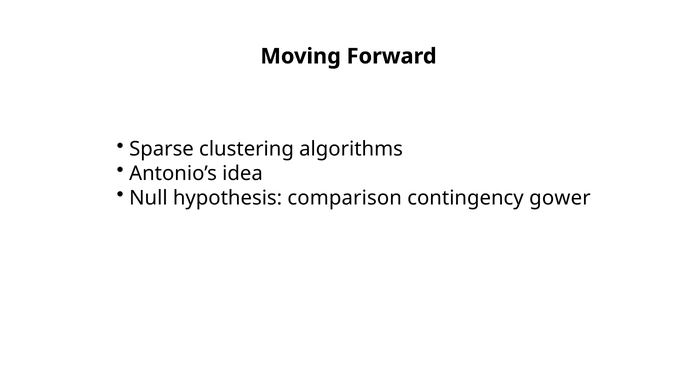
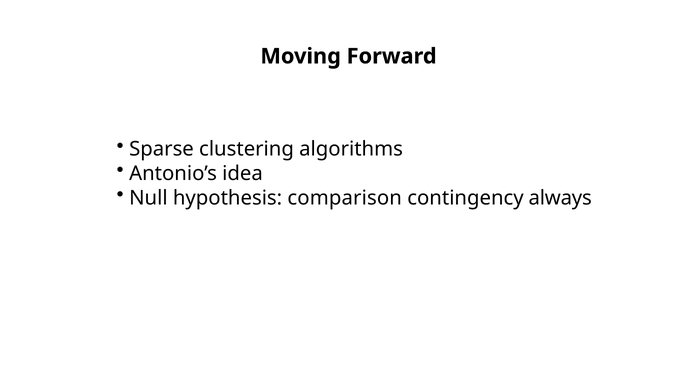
gower: gower -> always (560, 198)
